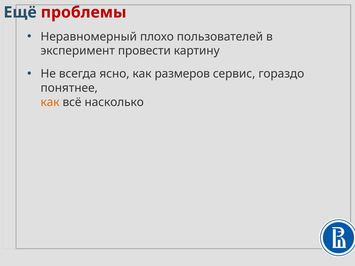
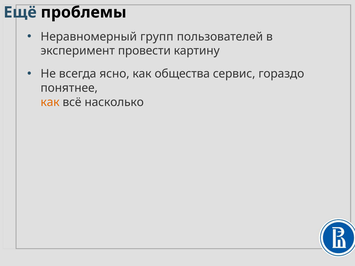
проблемы colour: red -> black (84, 12)
плохо: плохо -> групп (157, 37)
размеров: размеров -> общества (182, 74)
